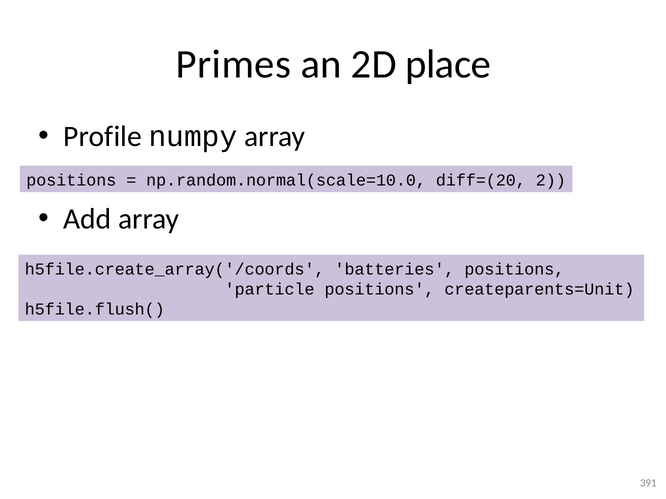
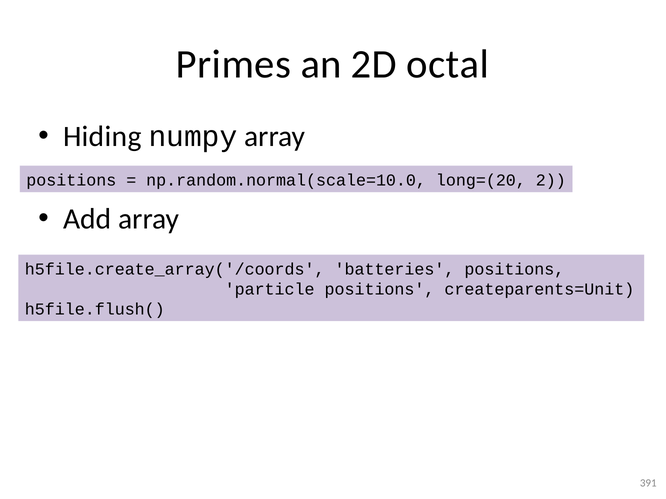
place: place -> octal (448, 64)
Profile: Profile -> Hiding (102, 137)
diff=(20: diff=(20 -> long=(20 (481, 180)
